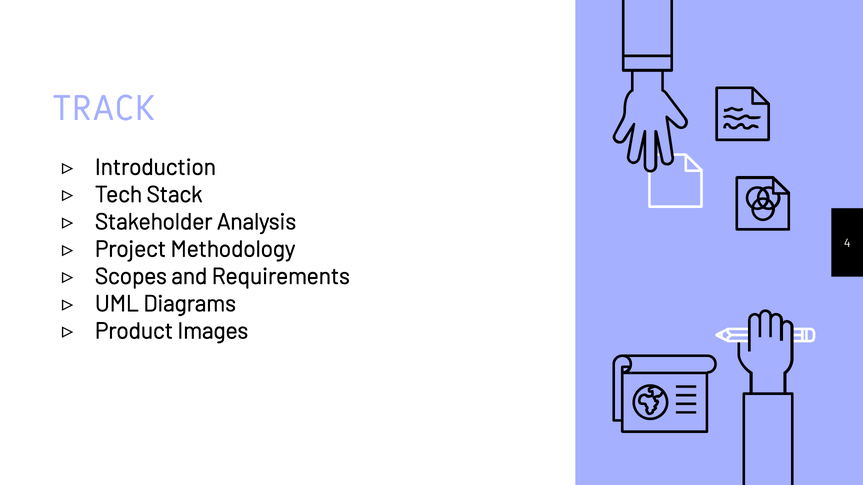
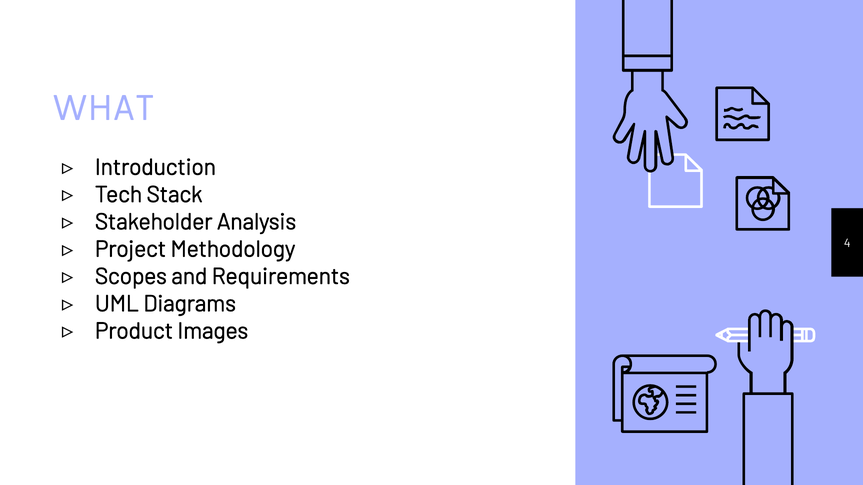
TRACK: TRACK -> WHAT (104, 109)
